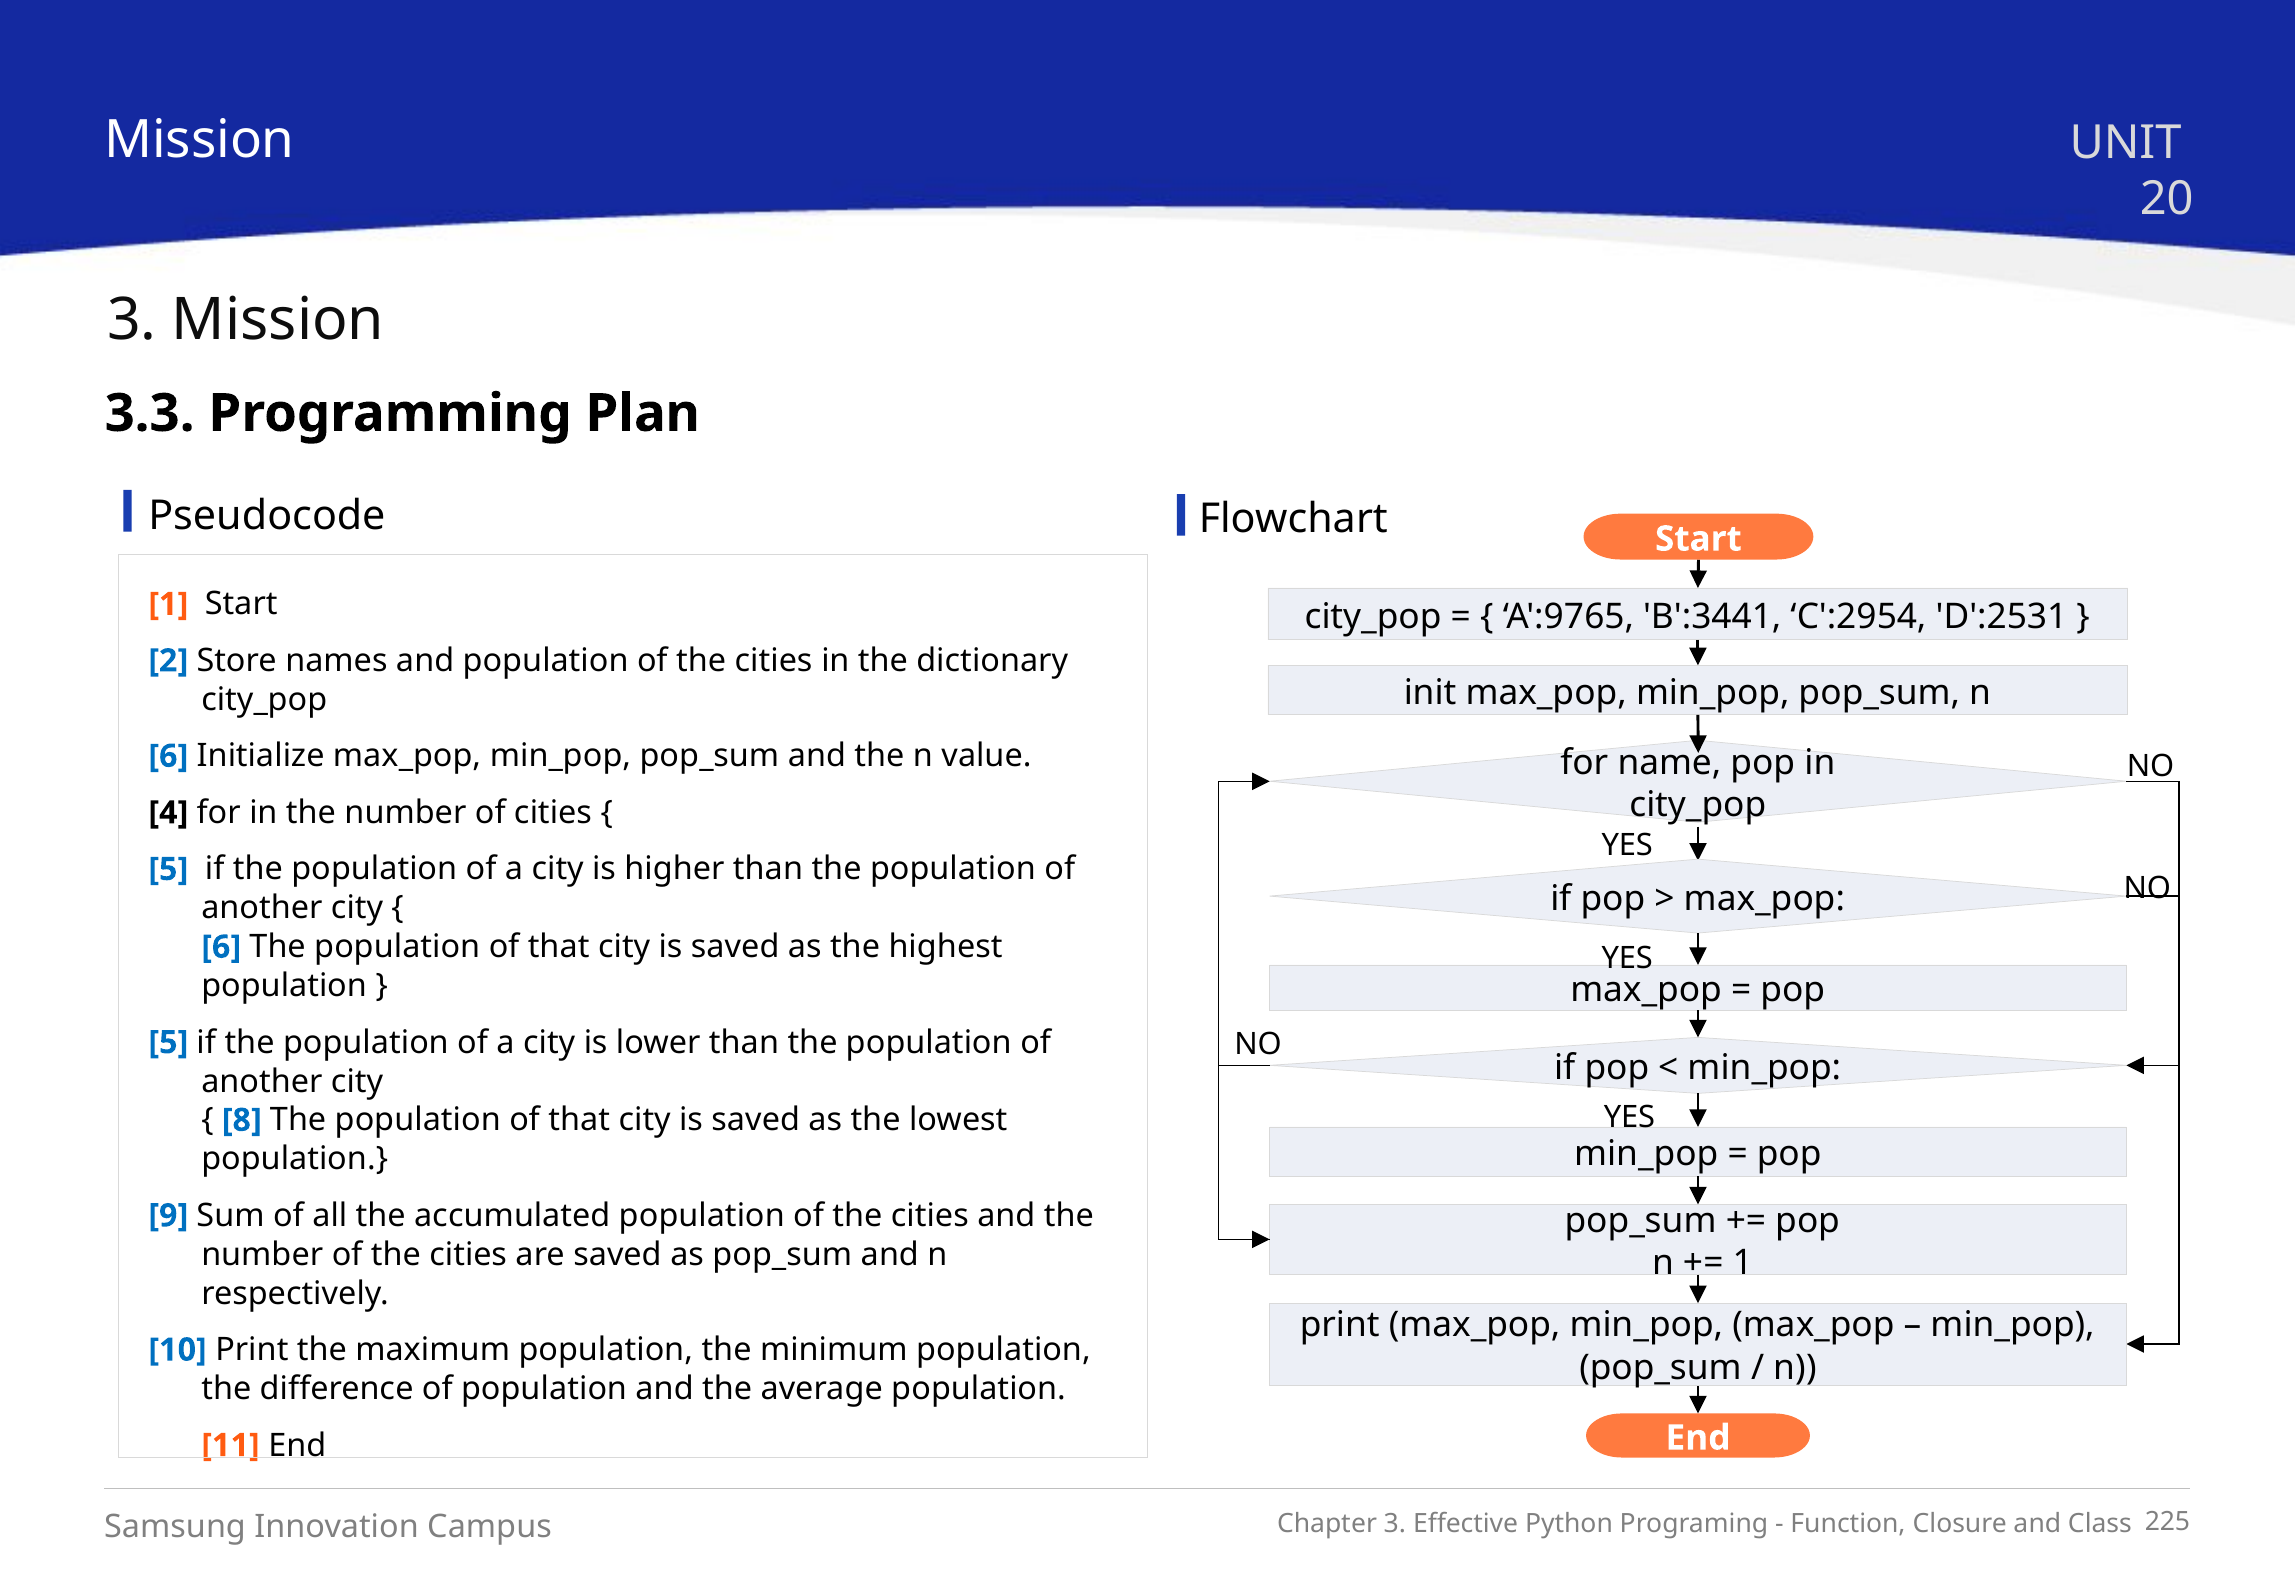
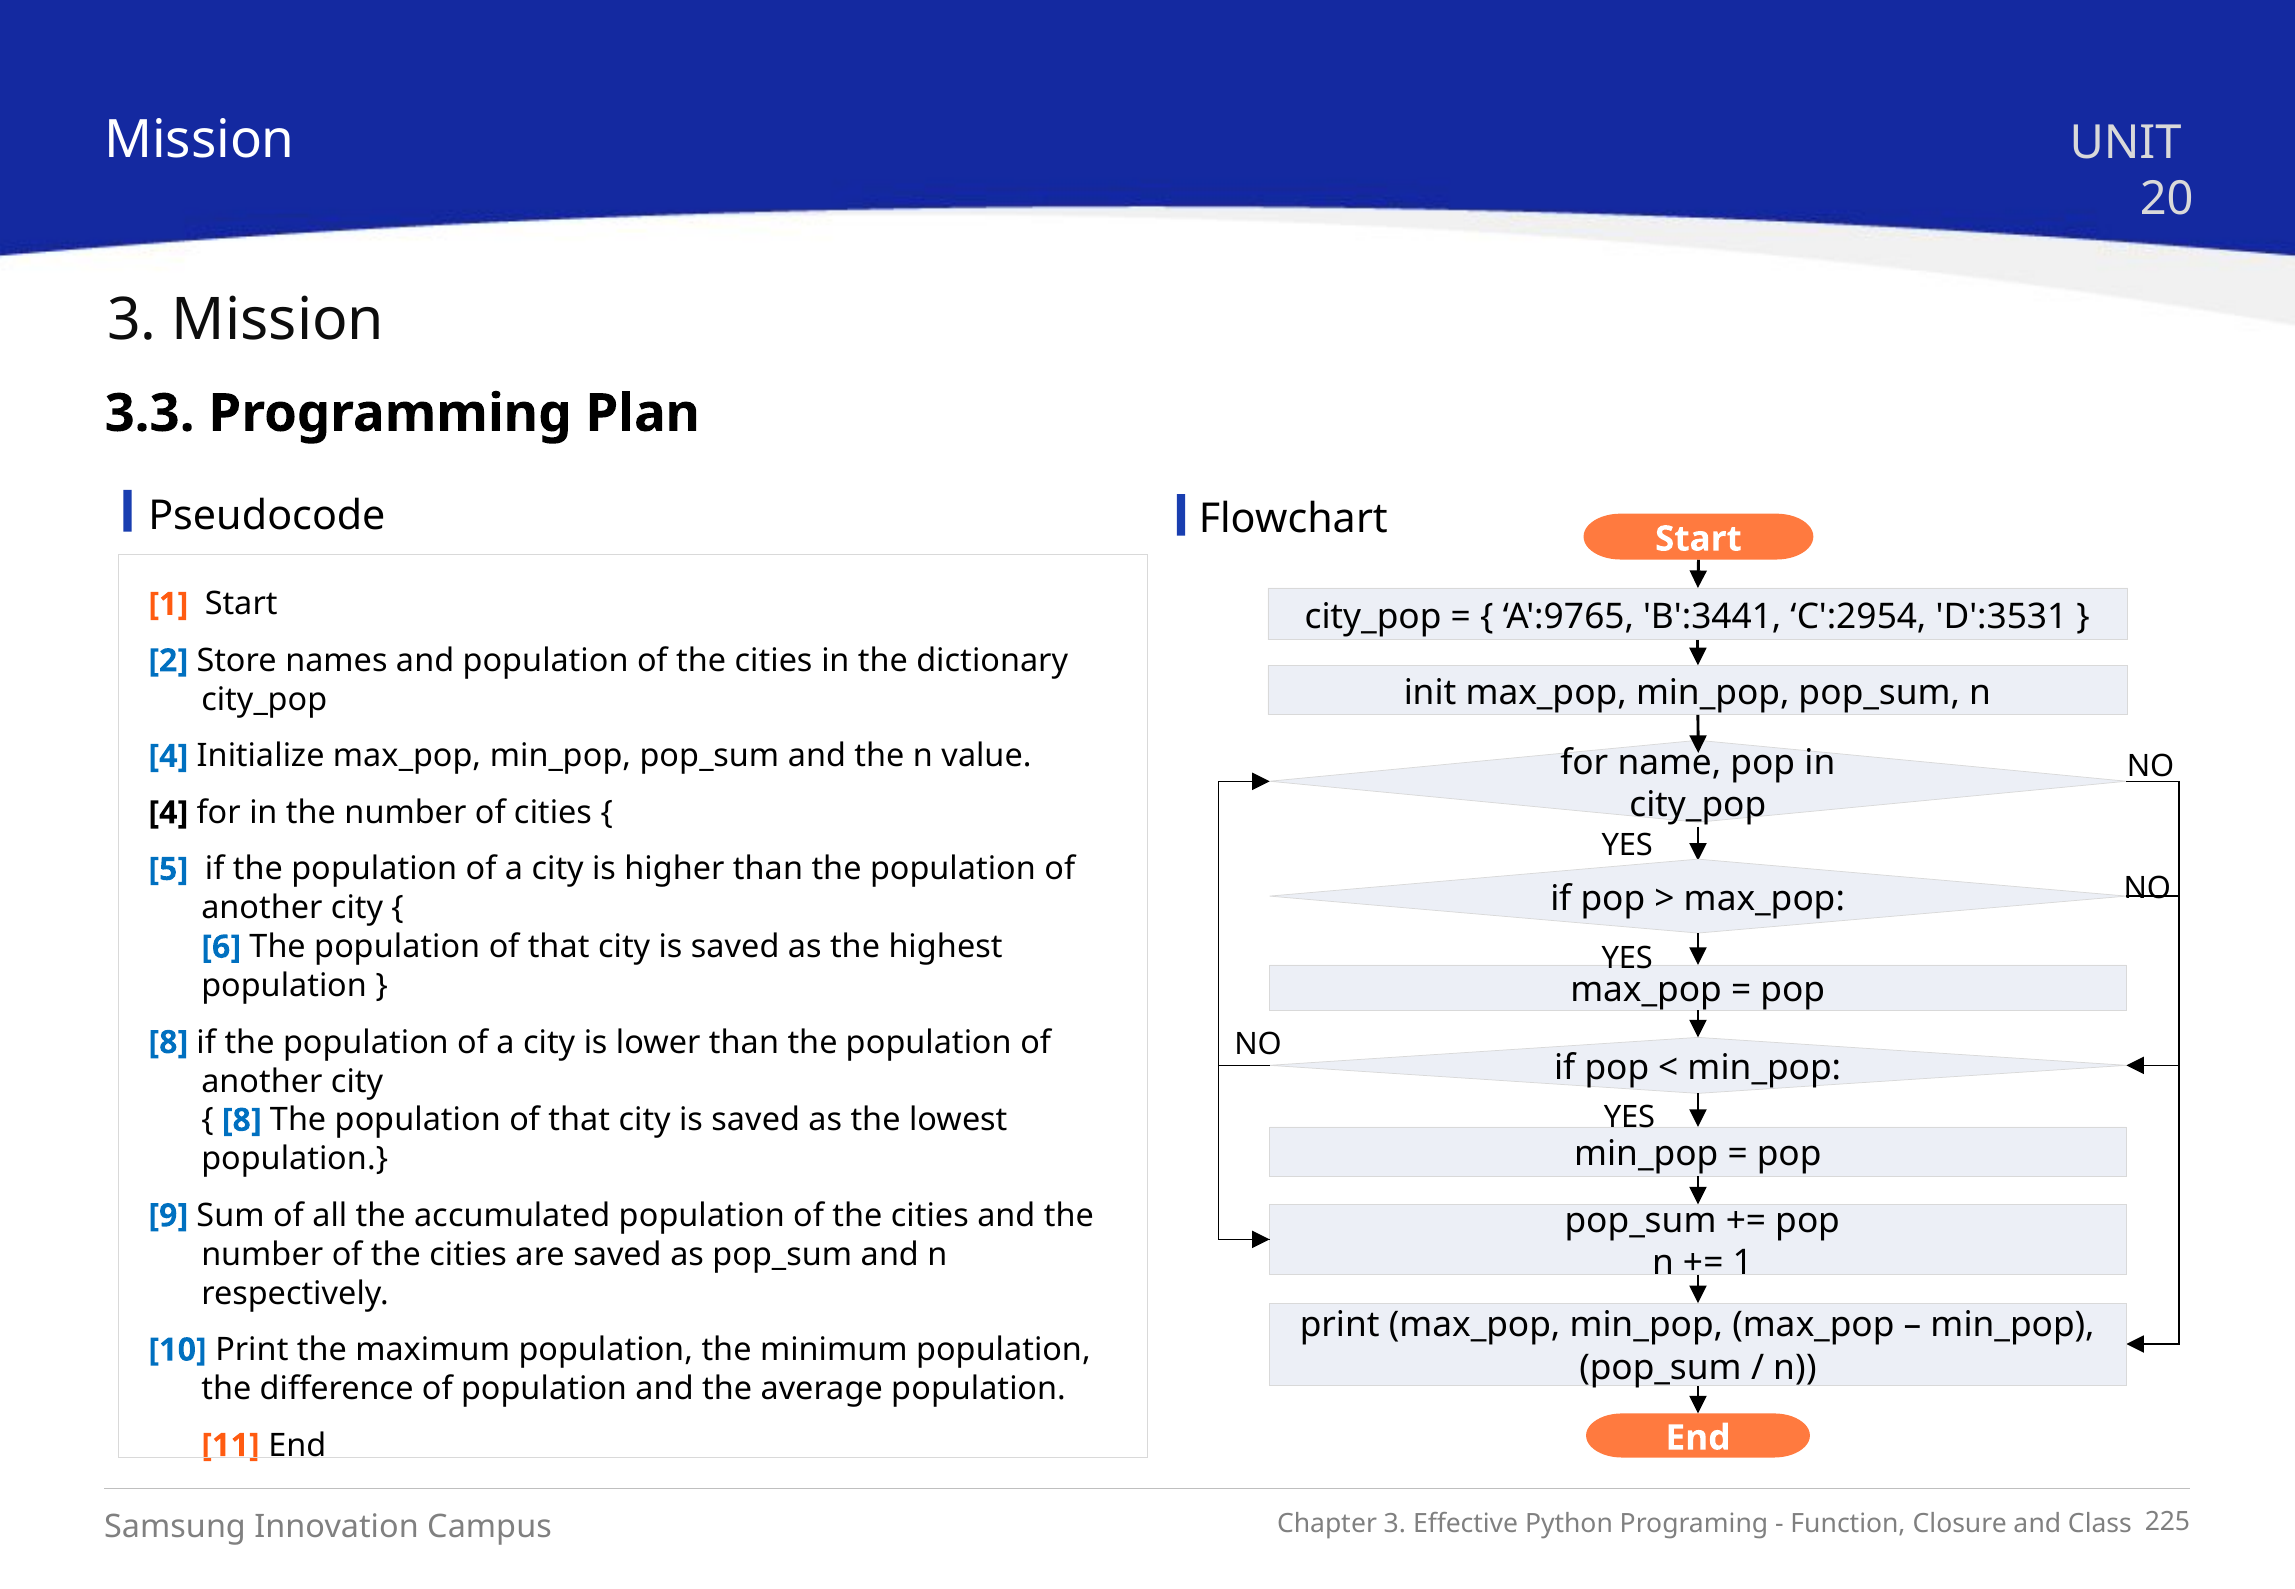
D':2531: D':2531 -> D':3531 (2001, 616)
6: 6 -> 4 (168, 756)
5: 5 -> 8 (168, 1042)
